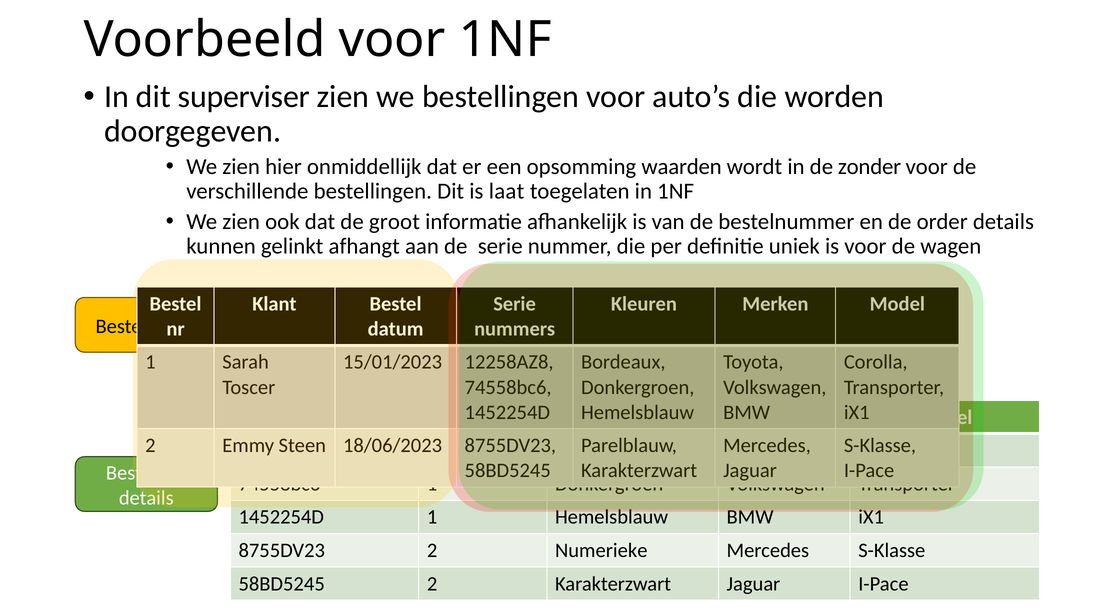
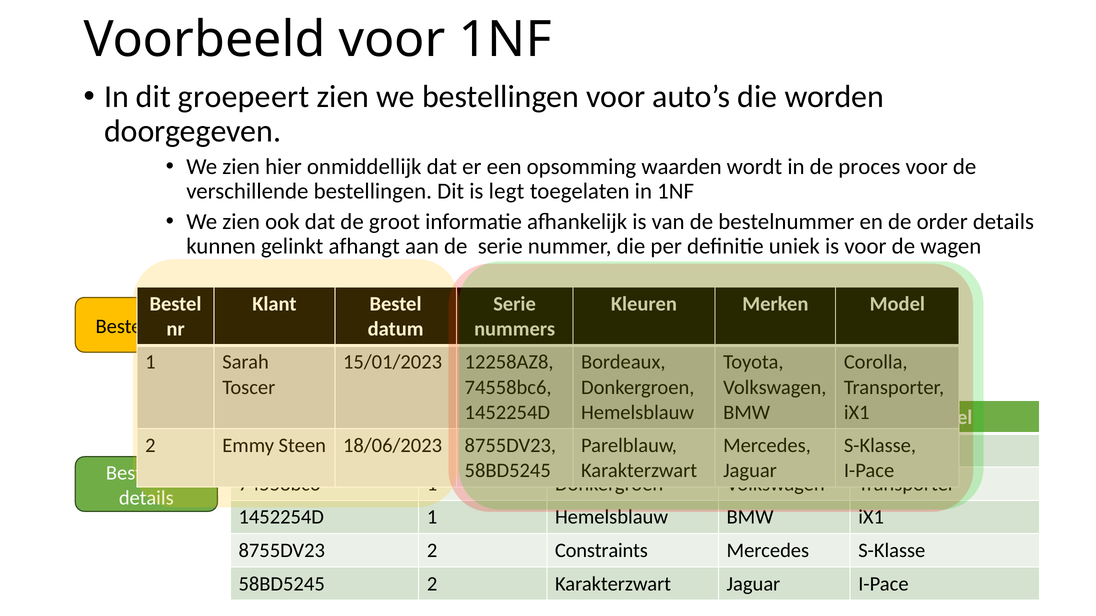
superviser: superviser -> groepeert (244, 97)
zonder: zonder -> proces (869, 167)
laat: laat -> legt (507, 191)
Numerieke: Numerieke -> Constraints (601, 551)
